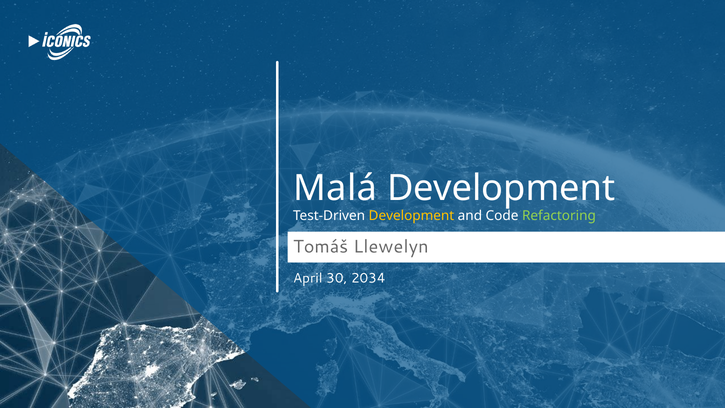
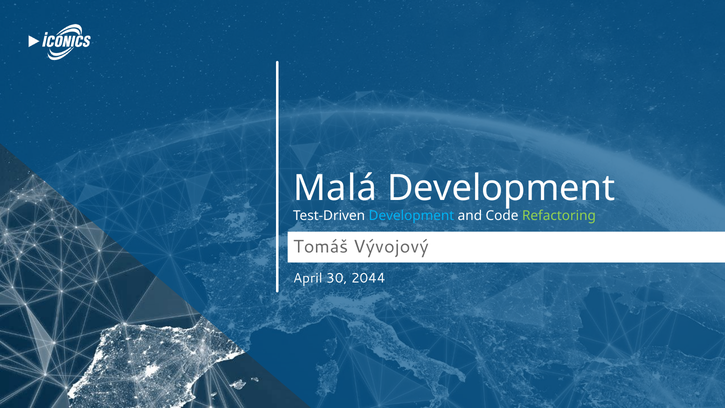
Development colour: yellow -> light blue (411, 215)
Llewelyn: Llewelyn -> Vývojový (391, 247)
2034: 2034 -> 2044 (368, 278)
